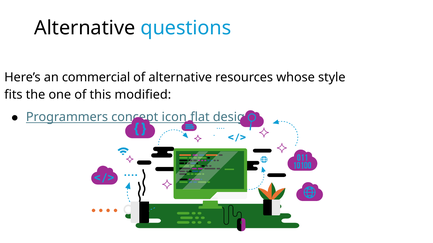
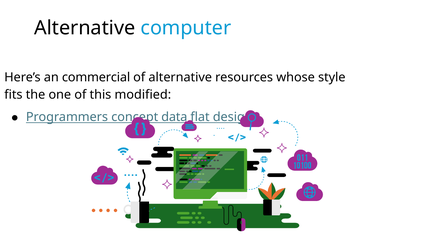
questions: questions -> computer (186, 28)
icon: icon -> data (174, 117)
